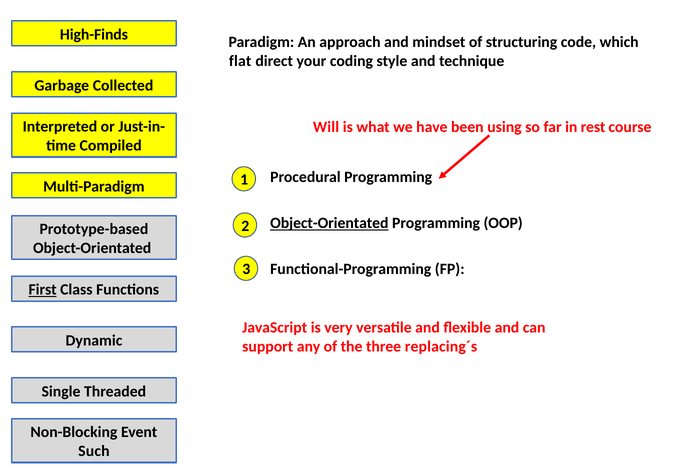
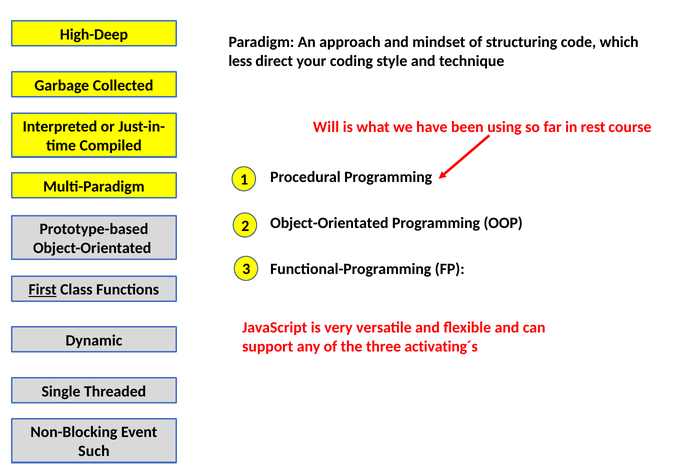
High-Finds: High-Finds -> High-Deep (94, 34)
flat: flat -> less (240, 61)
Object-Orientated underline: present -> none (329, 223)
replacing´s: replacing´s -> activating´s (441, 347)
